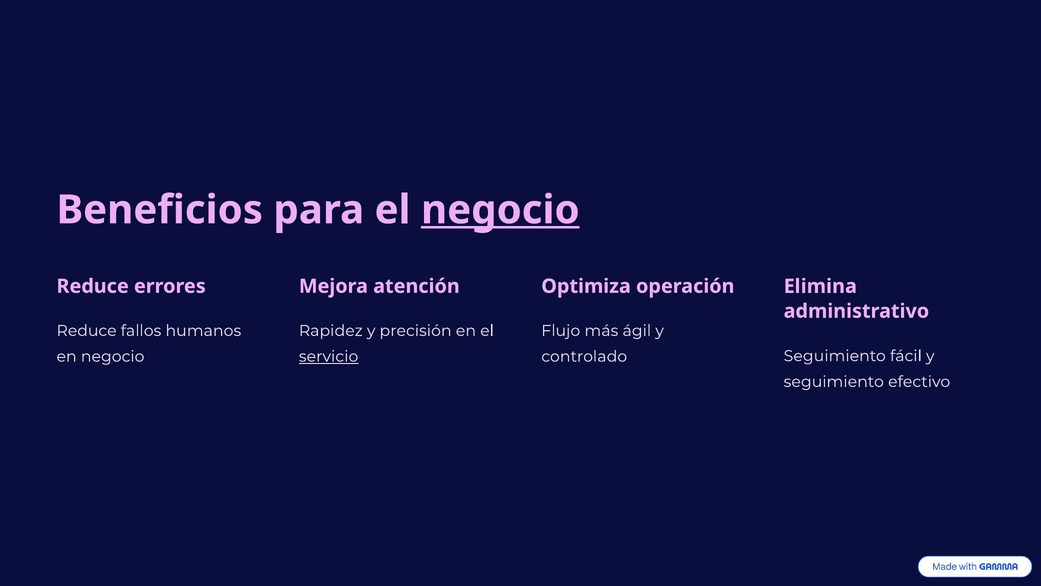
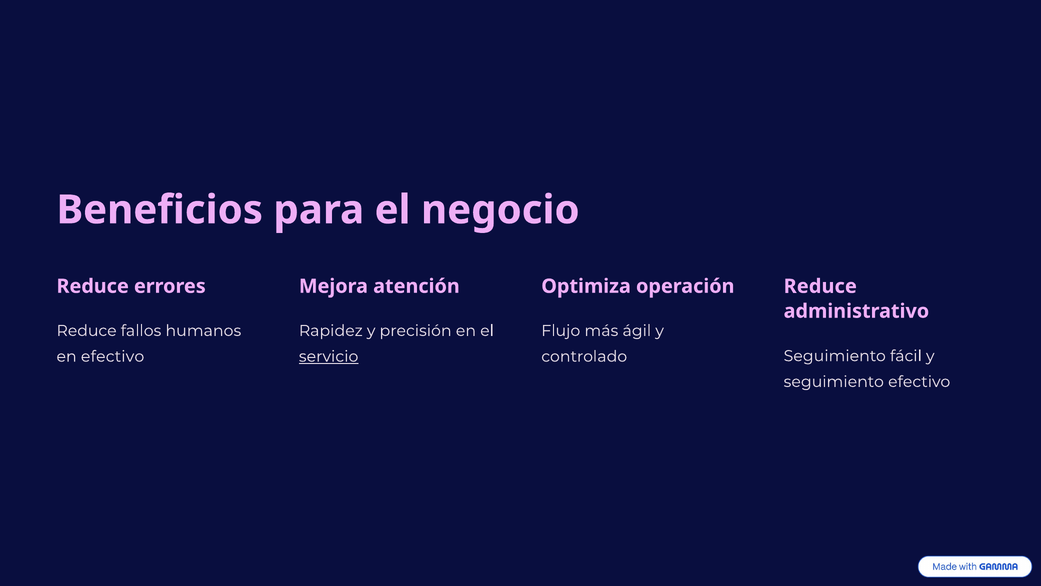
negocio underline: present -> none (500, 210)
Elimina: Elimina -> Reduce (820, 286)
en negocio: negocio -> efectivo (113, 356)
